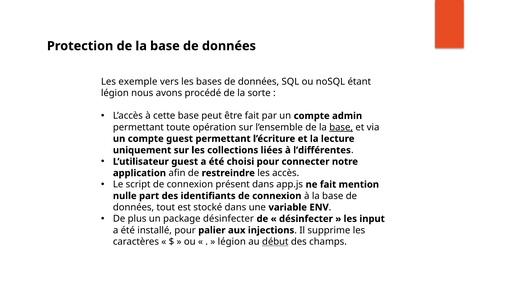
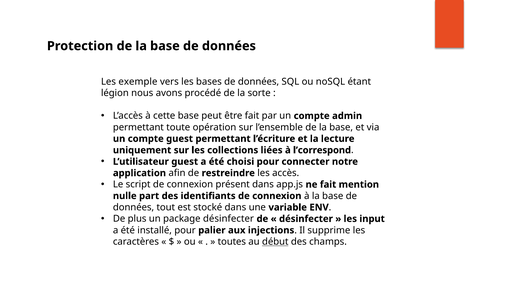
base underline: present -> none (341, 127)
l’différentes: l’différentes -> l’correspond (322, 150)
légion: légion -> toutes (232, 241)
